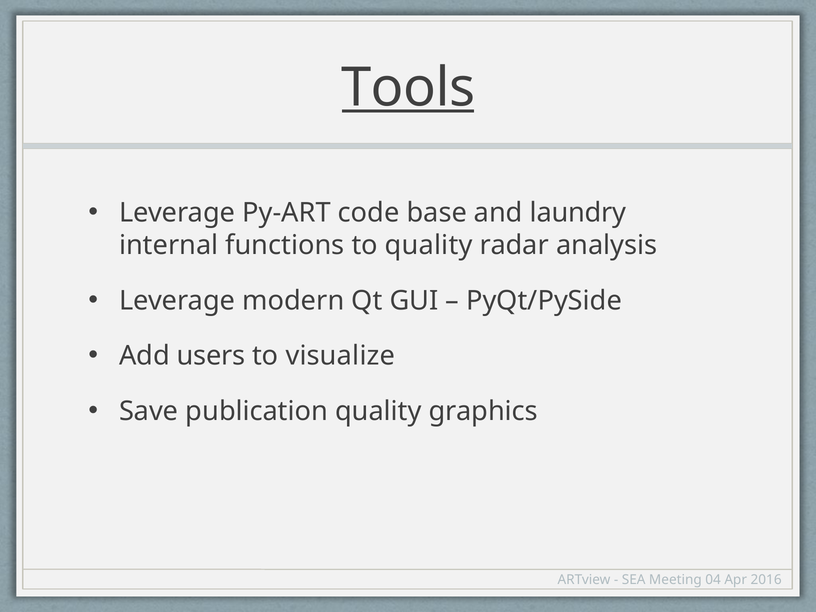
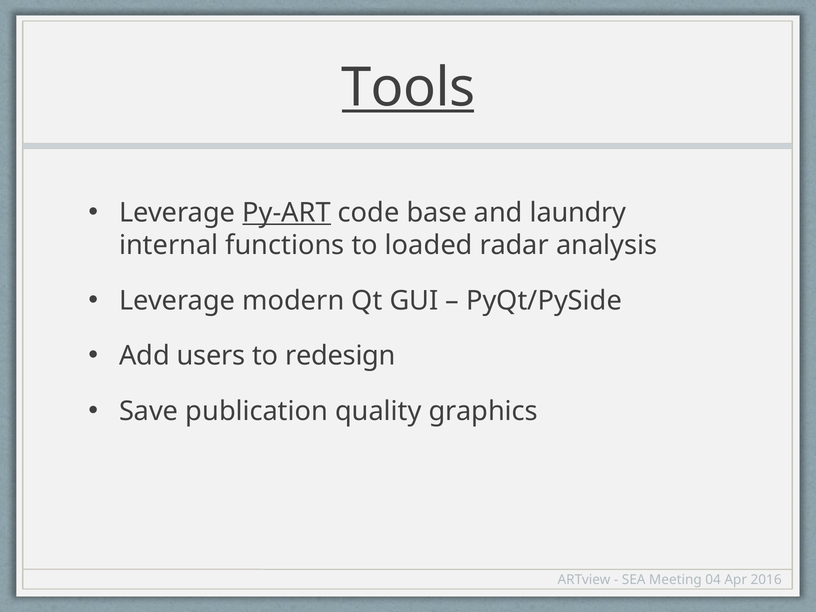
Py-ART underline: none -> present (287, 213)
to quality: quality -> loaded (429, 245)
visualize: visualize -> redesign (340, 356)
